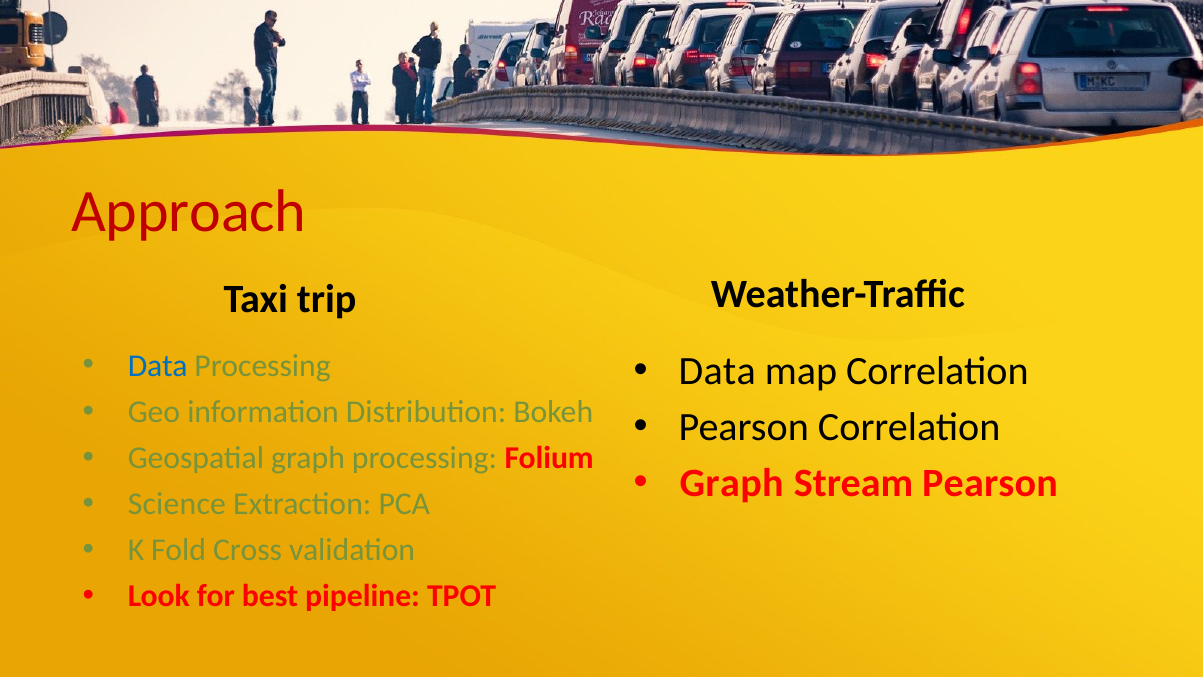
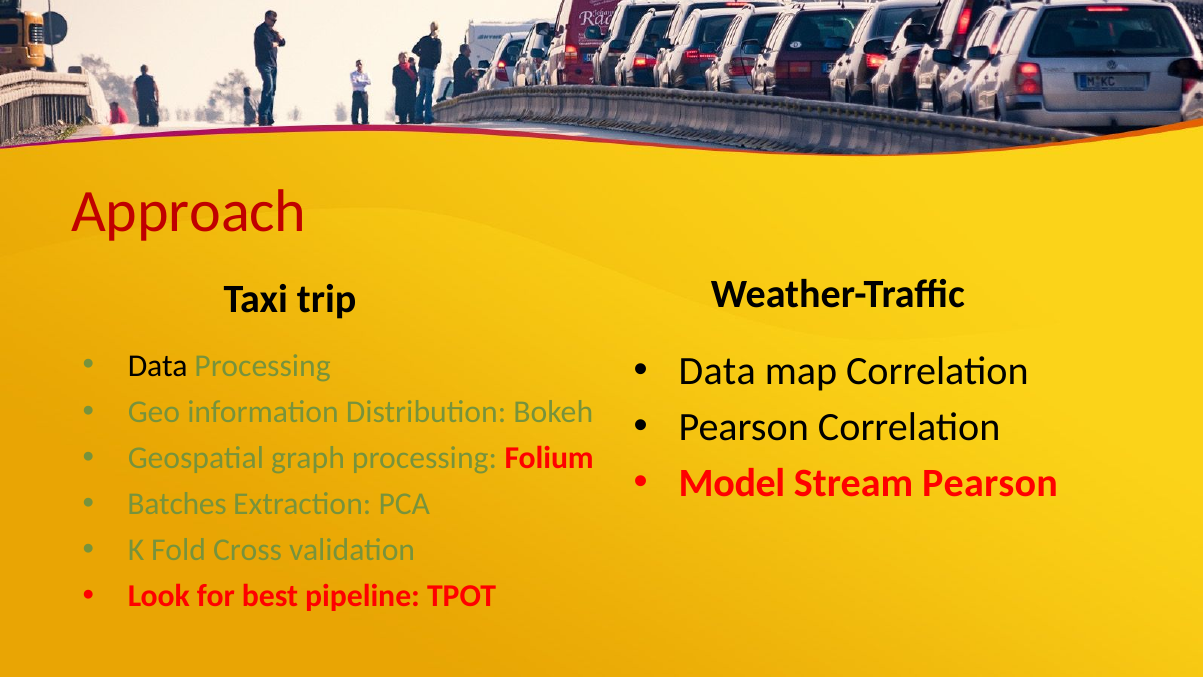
Data colour: blue -> black (158, 366)
Graph: Graph -> Model (732, 483)
Science: Science -> Batches (177, 504)
